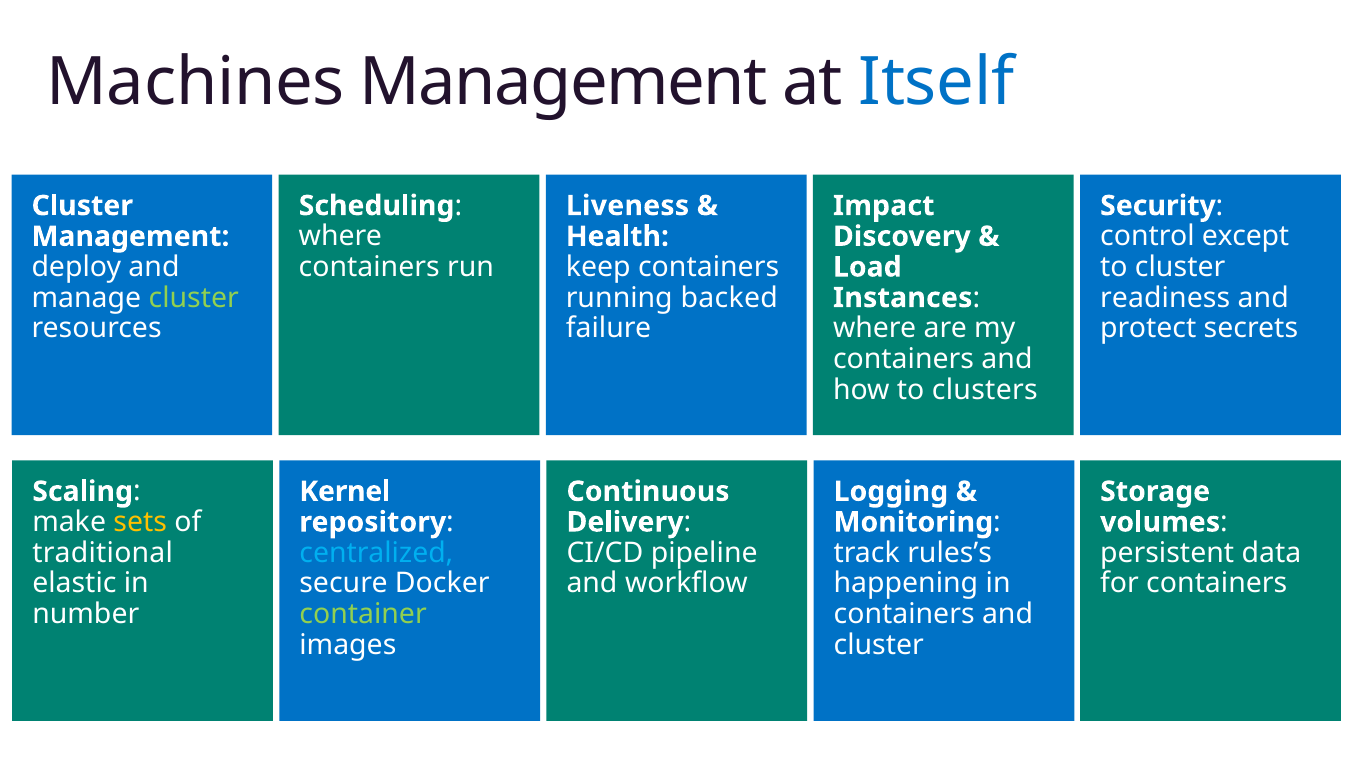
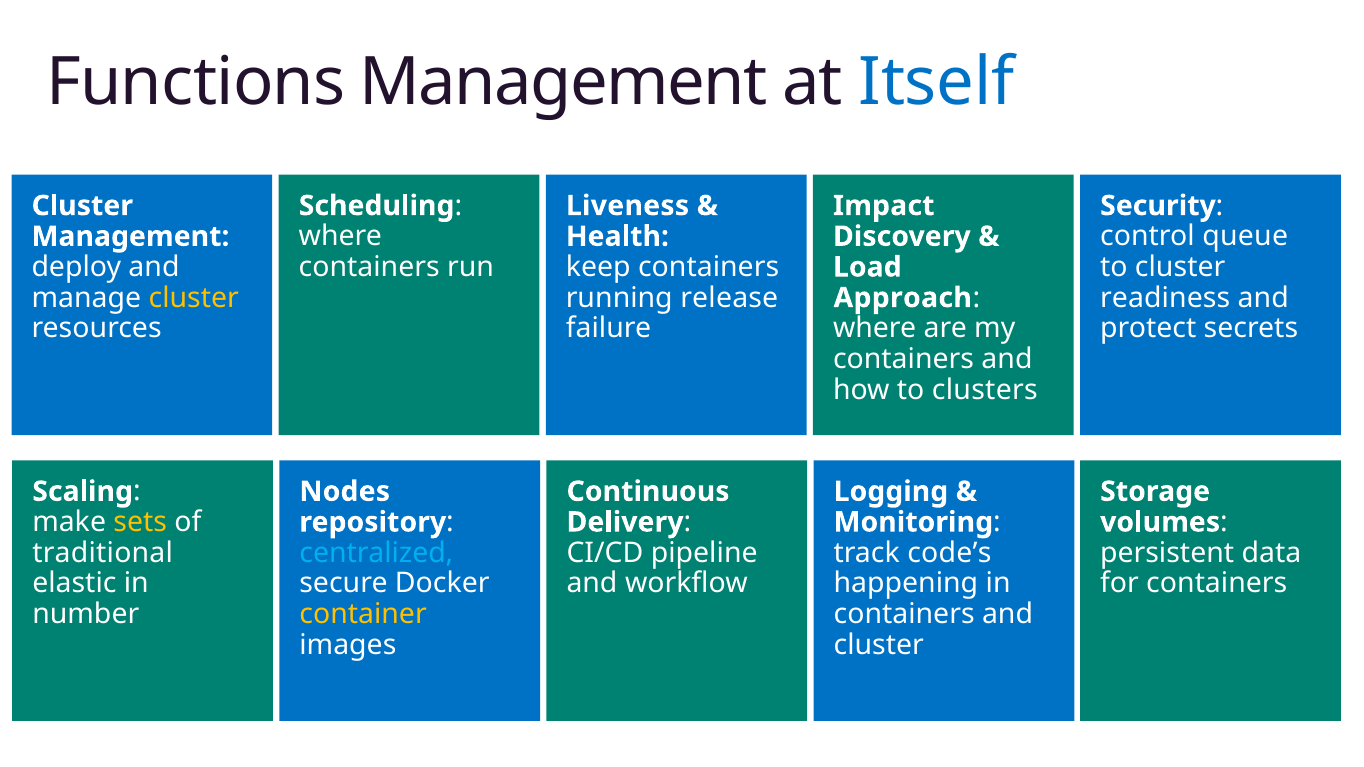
Machines: Machines -> Functions (196, 83)
except: except -> queue (1245, 237)
cluster colour: light green -> yellow (194, 298)
backed: backed -> release (729, 298)
Instances: Instances -> Approach (903, 298)
Kernel: Kernel -> Nodes (345, 492)
rules’s: rules’s -> code’s (949, 553)
container colour: light green -> yellow (363, 614)
